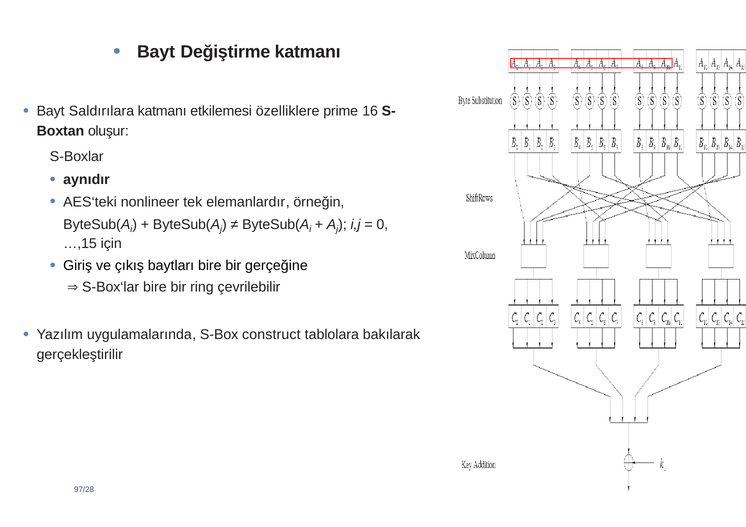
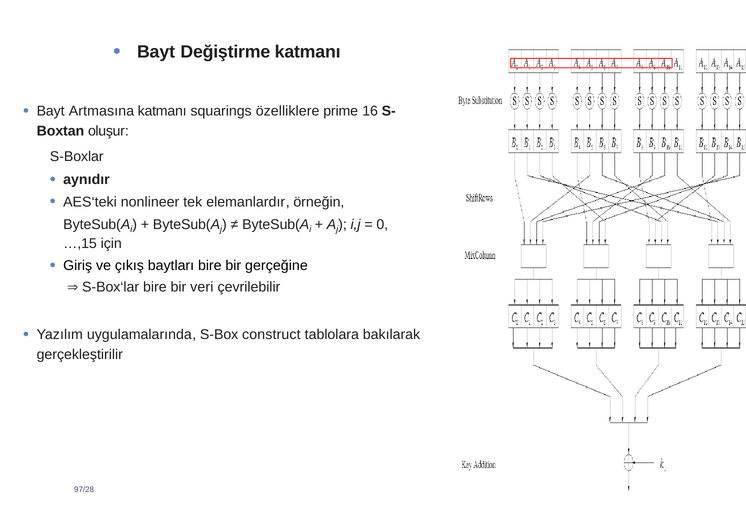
Saldırılara: Saldırılara -> Artmasına (101, 111)
etkilemesi: etkilemesi -> squarings (221, 111)
ring: ring -> veri (202, 287)
